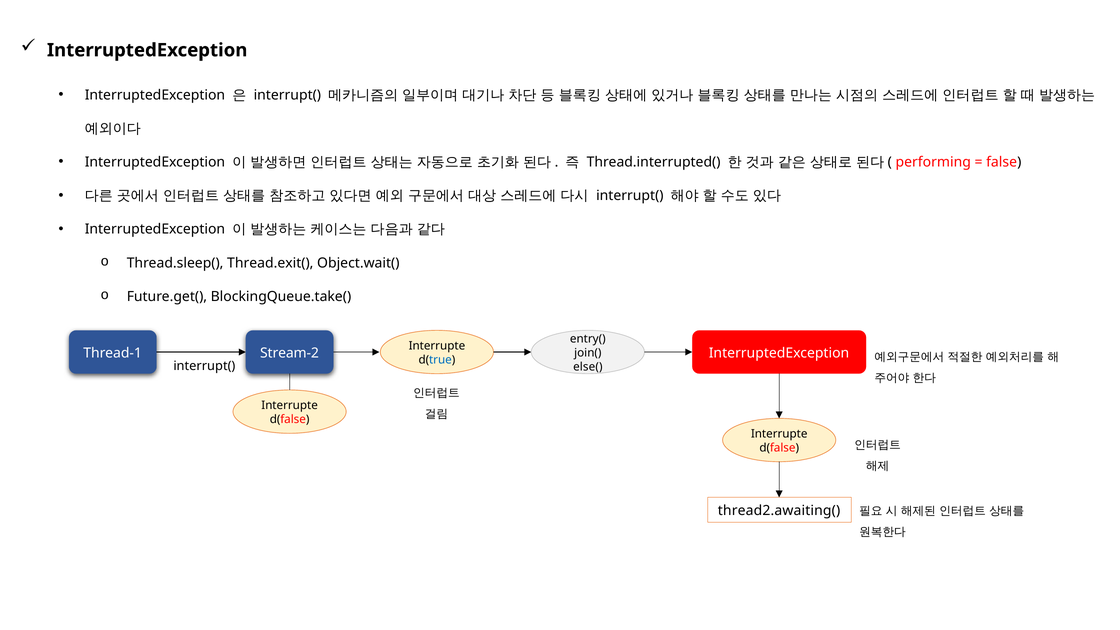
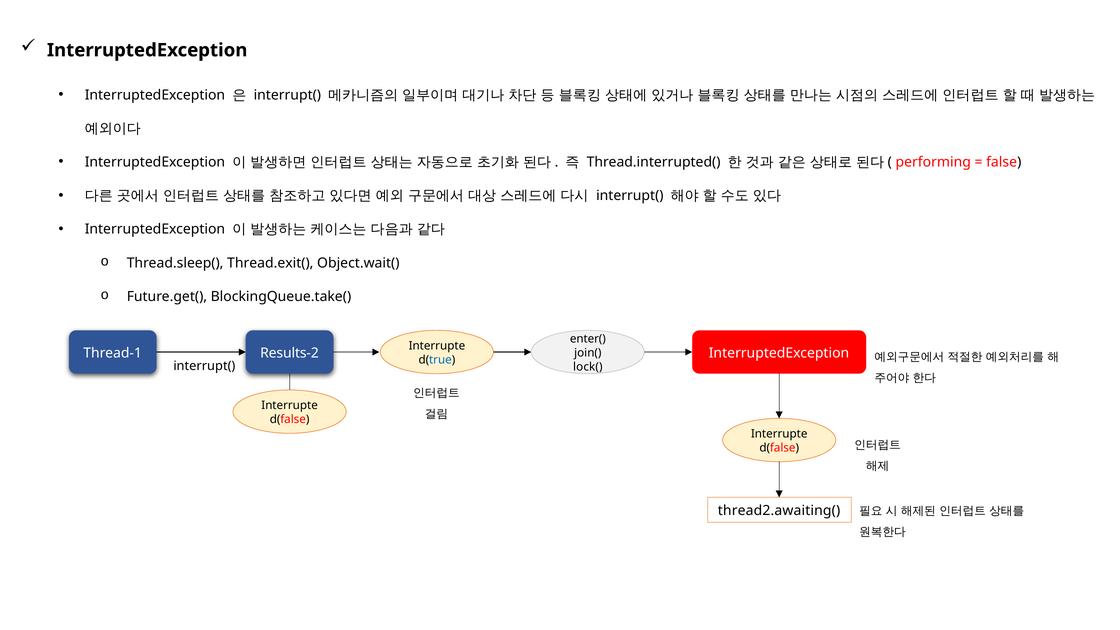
entry(: entry( -> enter( (588, 339)
Stream-2: Stream-2 -> Results-2 (290, 353)
else(: else( -> lock( (588, 367)
